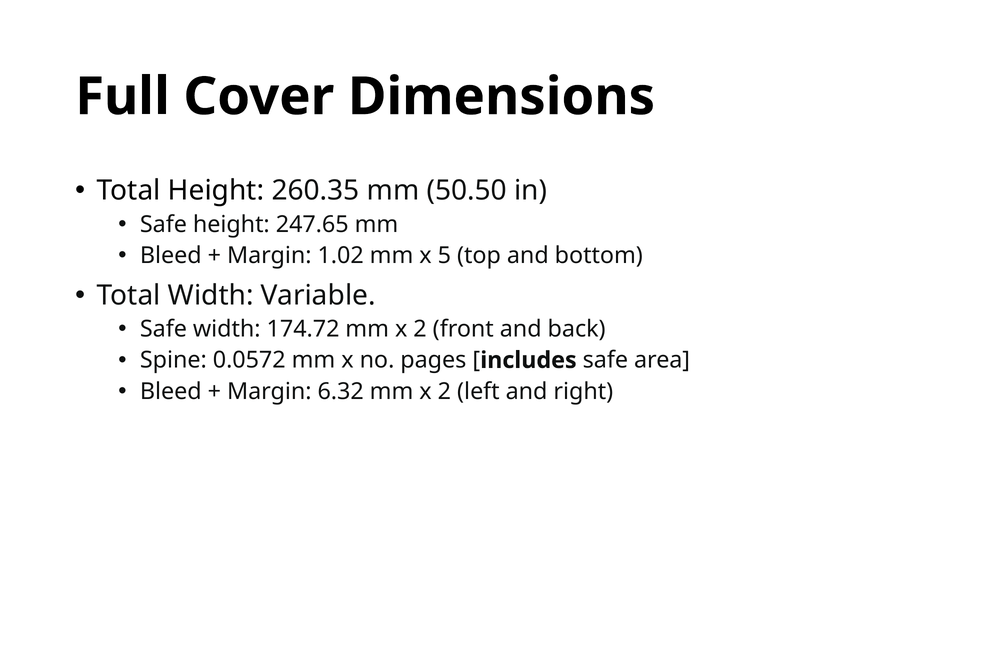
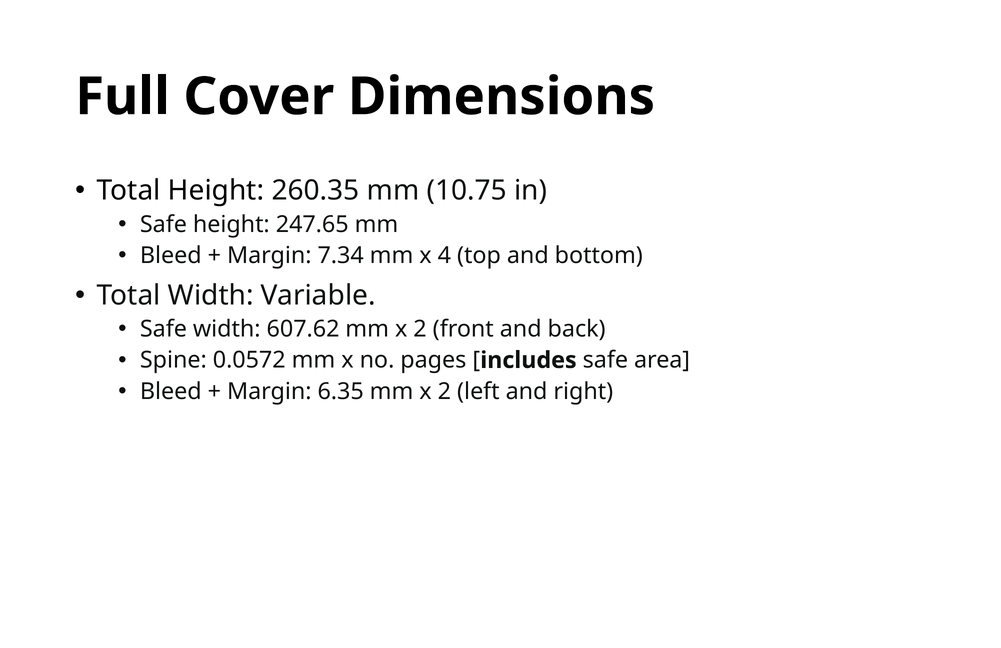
50.50: 50.50 -> 10.75 (467, 191)
1.02: 1.02 -> 7.34 (341, 256)
5: 5 -> 4 (444, 256)
174.72: 174.72 -> 607.62 (303, 329)
6.32: 6.32 -> 6.35 (341, 392)
